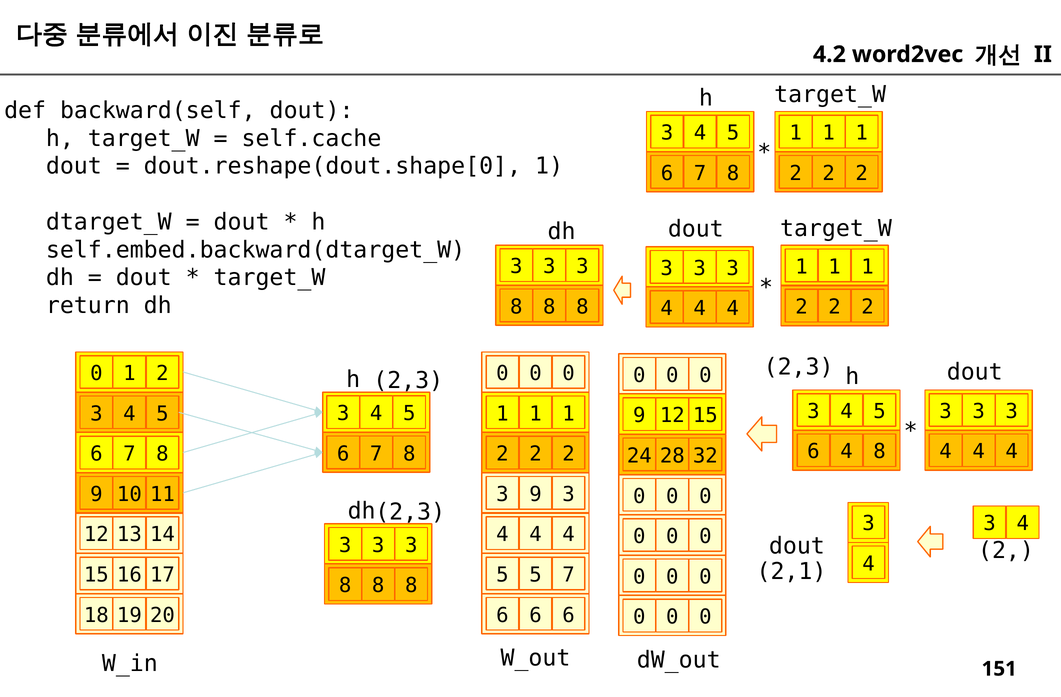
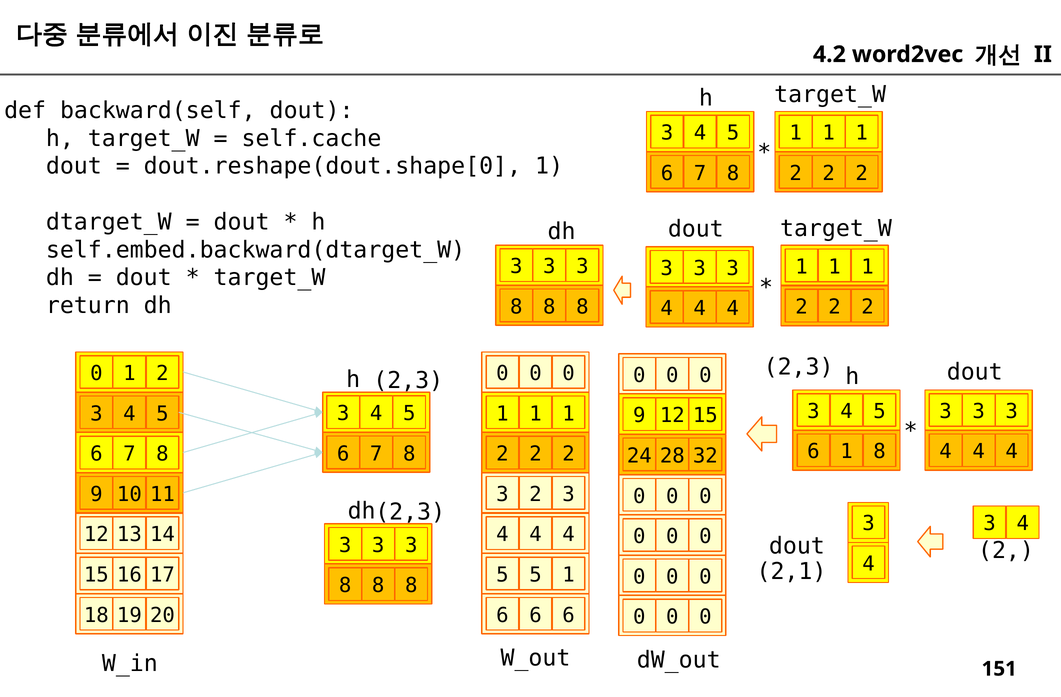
6 4: 4 -> 1 (846, 452)
3 9: 9 -> 2 (535, 494)
5 5 7: 7 -> 1 (568, 575)
